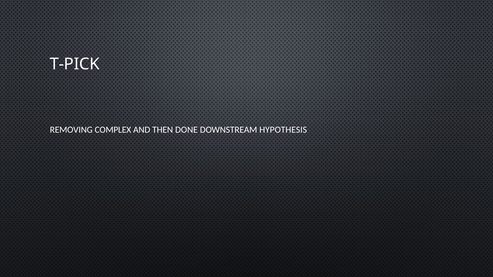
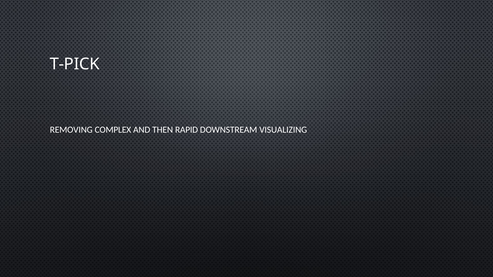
DONE: DONE -> RAPID (187, 130)
HYPOTHESIS: HYPOTHESIS -> VISUALIZING (283, 130)
